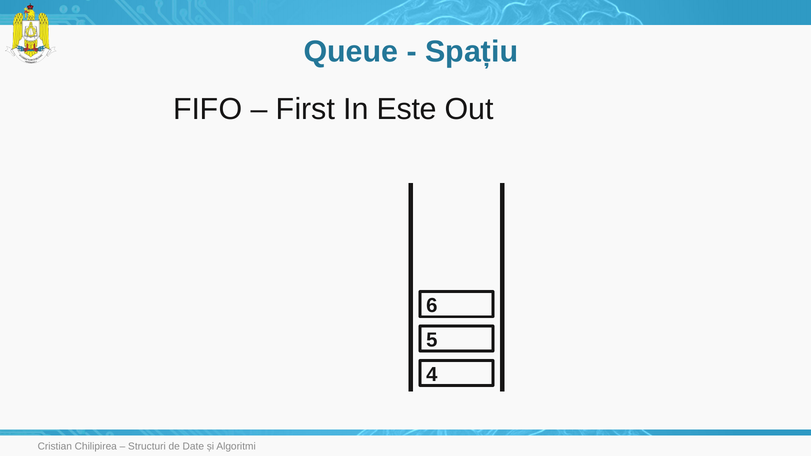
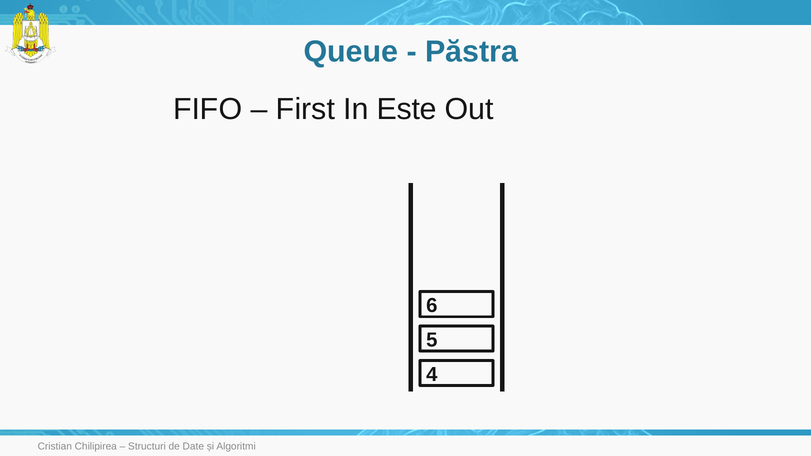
Spațiu: Spațiu -> Păstra (472, 52)
